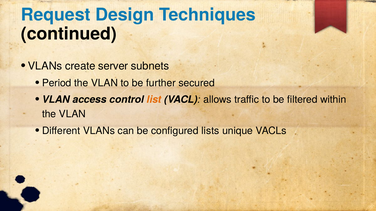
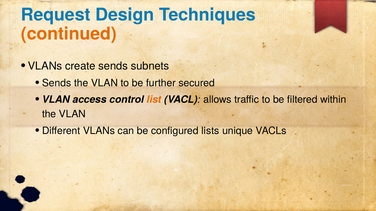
continued colour: black -> orange (69, 34)
create server: server -> sends (113, 66)
Period: Period -> Sends (57, 83)
